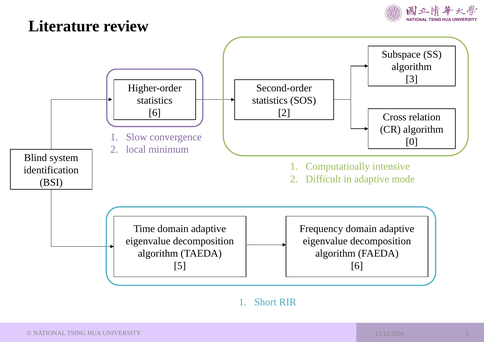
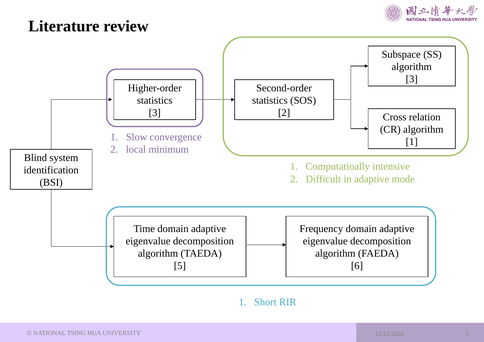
6: 6 -> 3 (155, 113)
0: 0 -> 1 (412, 142)
